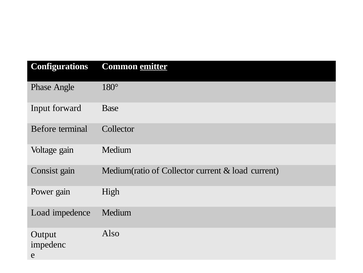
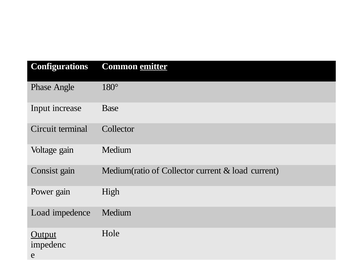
forward: forward -> increase (67, 108)
Before: Before -> Circuit (44, 129)
Also: Also -> Hole (111, 233)
Output underline: none -> present (44, 234)
